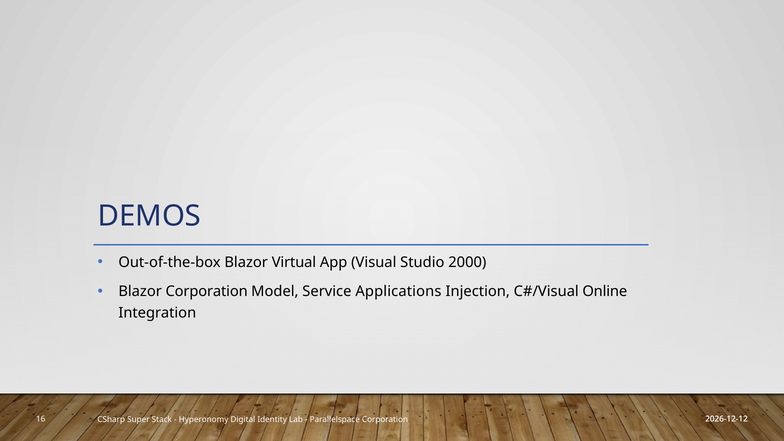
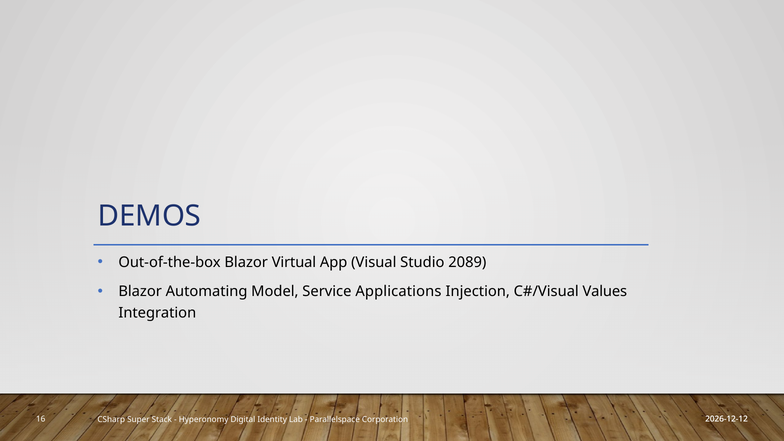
2000: 2000 -> 2089 (467, 262)
Blazor Corporation: Corporation -> Automating (207, 292)
Online: Online -> Values (605, 292)
